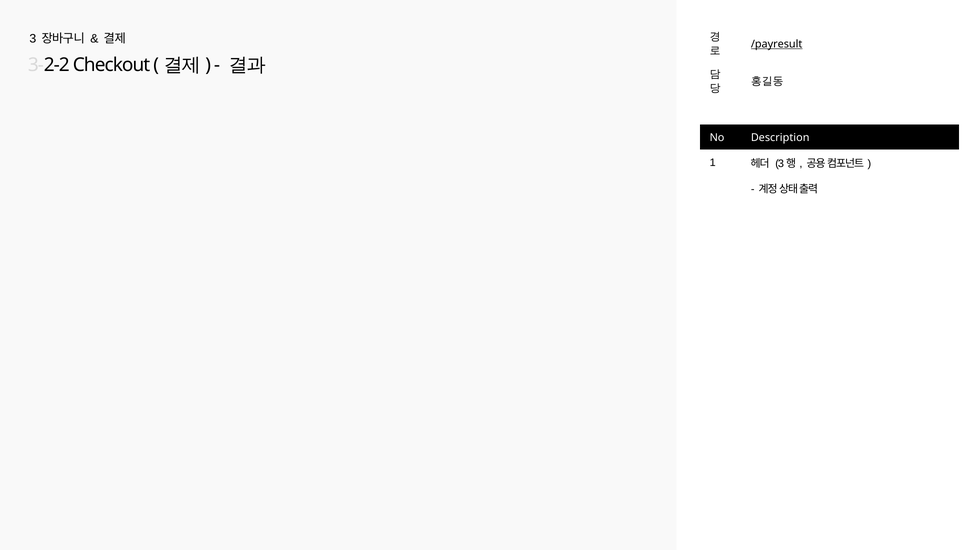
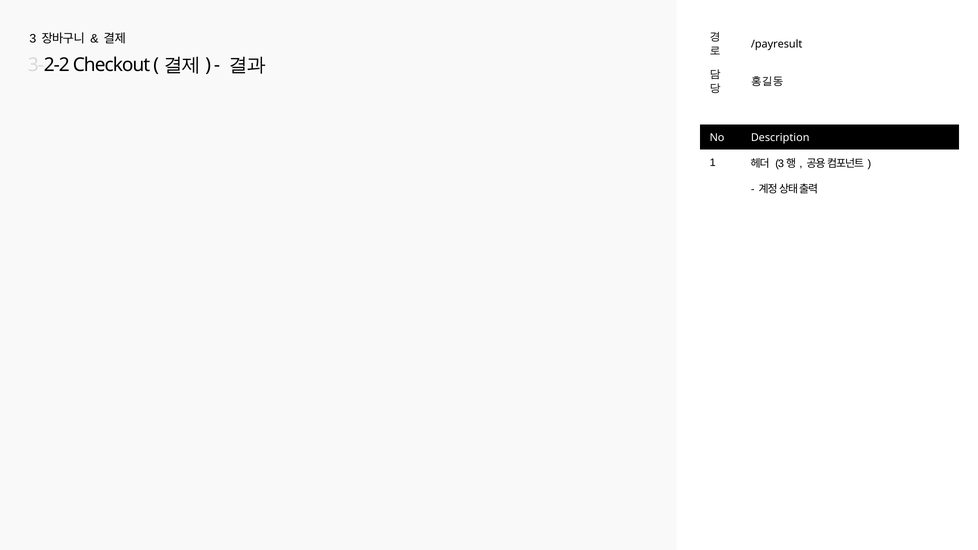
/payresult underline: present -> none (777, 44)
